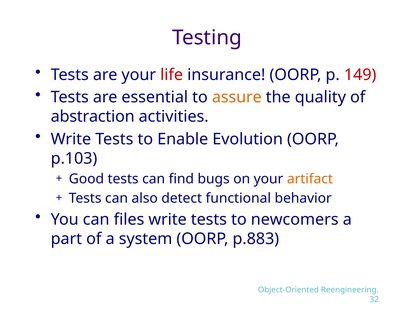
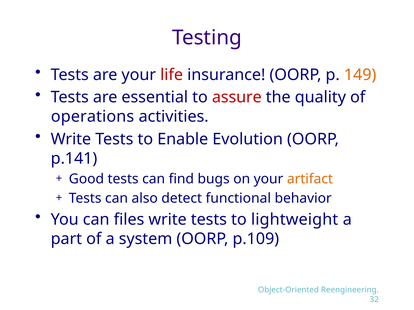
149 colour: red -> orange (360, 75)
assure colour: orange -> red (237, 98)
abstraction: abstraction -> operations (93, 117)
p.103: p.103 -> p.141 (74, 159)
newcomers: newcomers -> lightweight (295, 220)
p.883: p.883 -> p.109 (256, 239)
